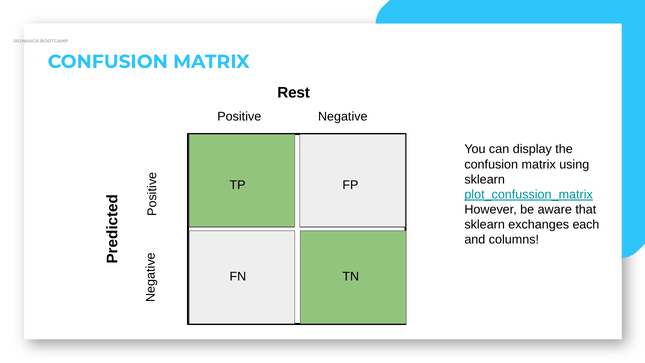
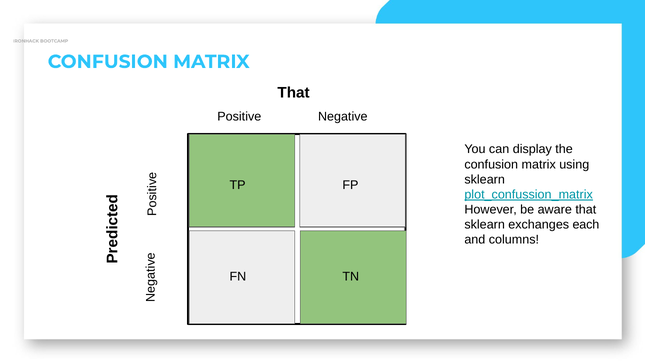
Rest: Rest -> That (294, 93)
